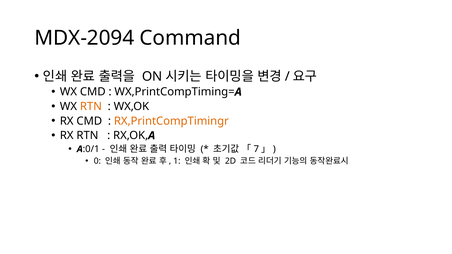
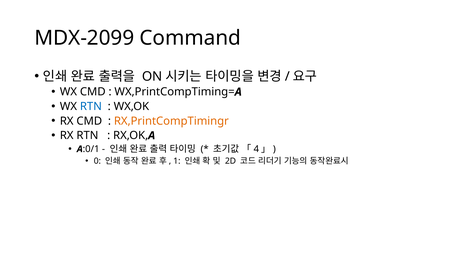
MDX-2094: MDX-2094 -> MDX-2099 (84, 38)
RTN colour: orange -> blue (91, 107)
7: 7 -> 4 (256, 149)
